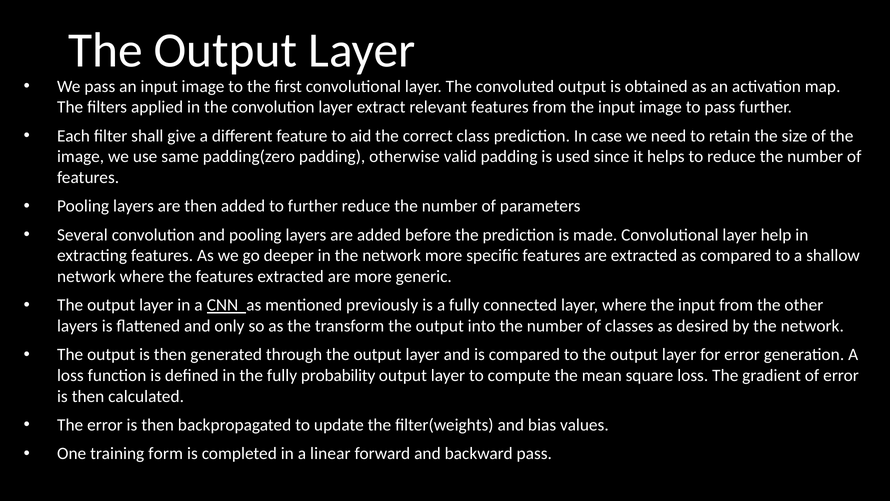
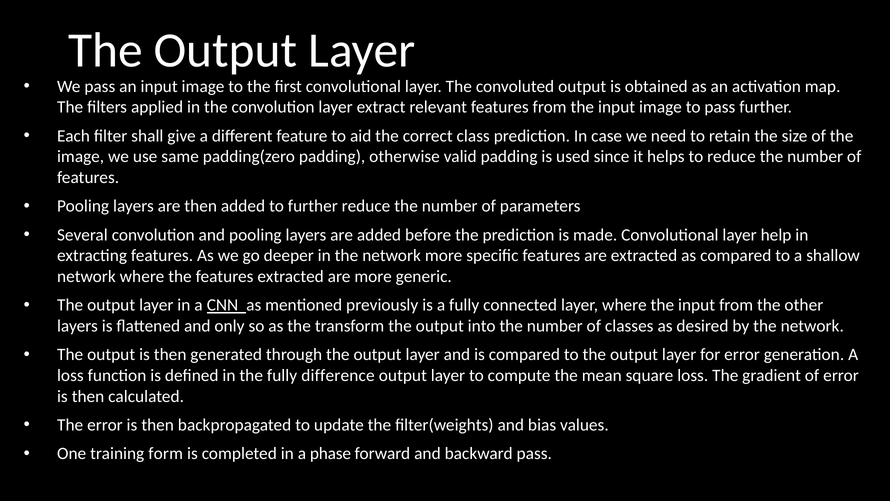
probability: probability -> difference (338, 375)
linear: linear -> phase (330, 453)
